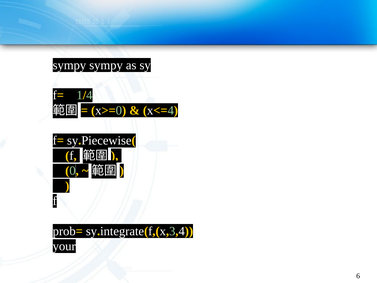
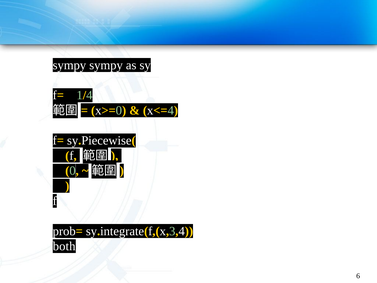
your: your -> both (64, 246)
